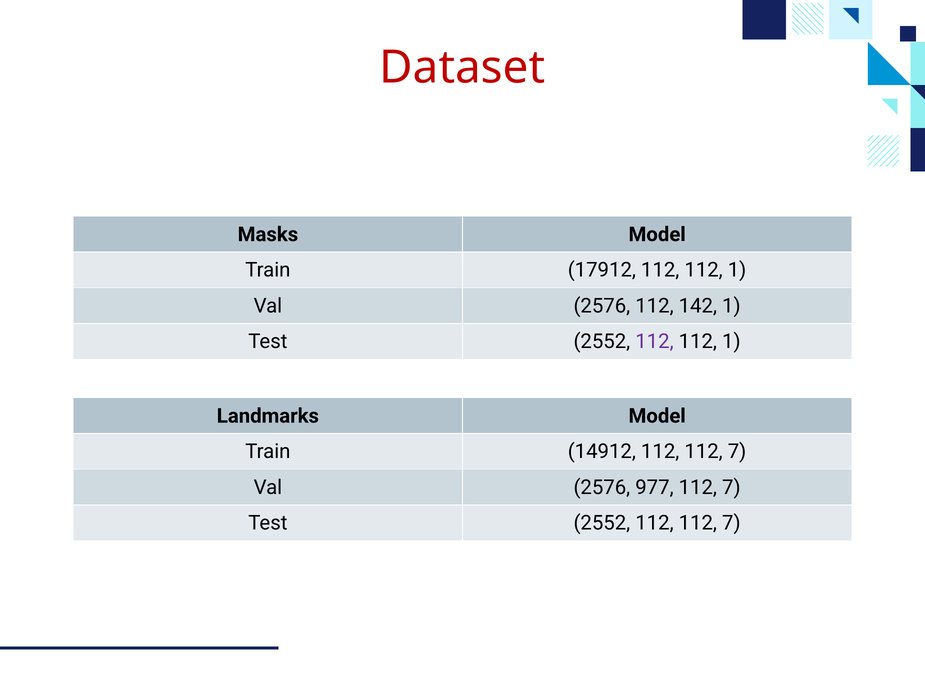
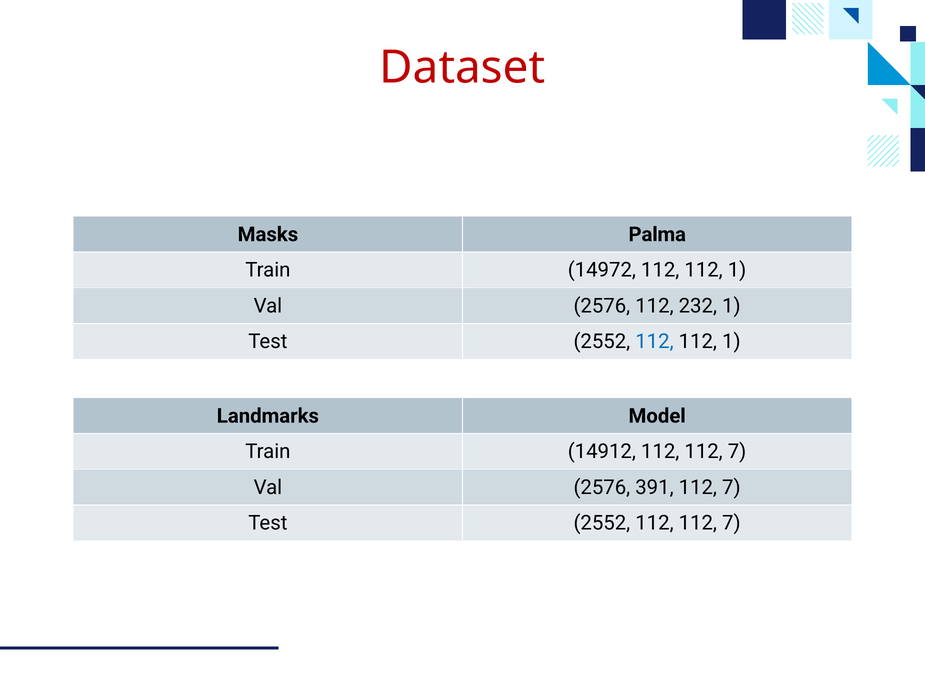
Masks Model: Model -> Palma (657, 234)
17912: 17912 -> 14972 (602, 270)
142: 142 -> 232 (698, 306)
112 colour: purple -> blue (654, 342)
977: 977 -> 391 (654, 487)
